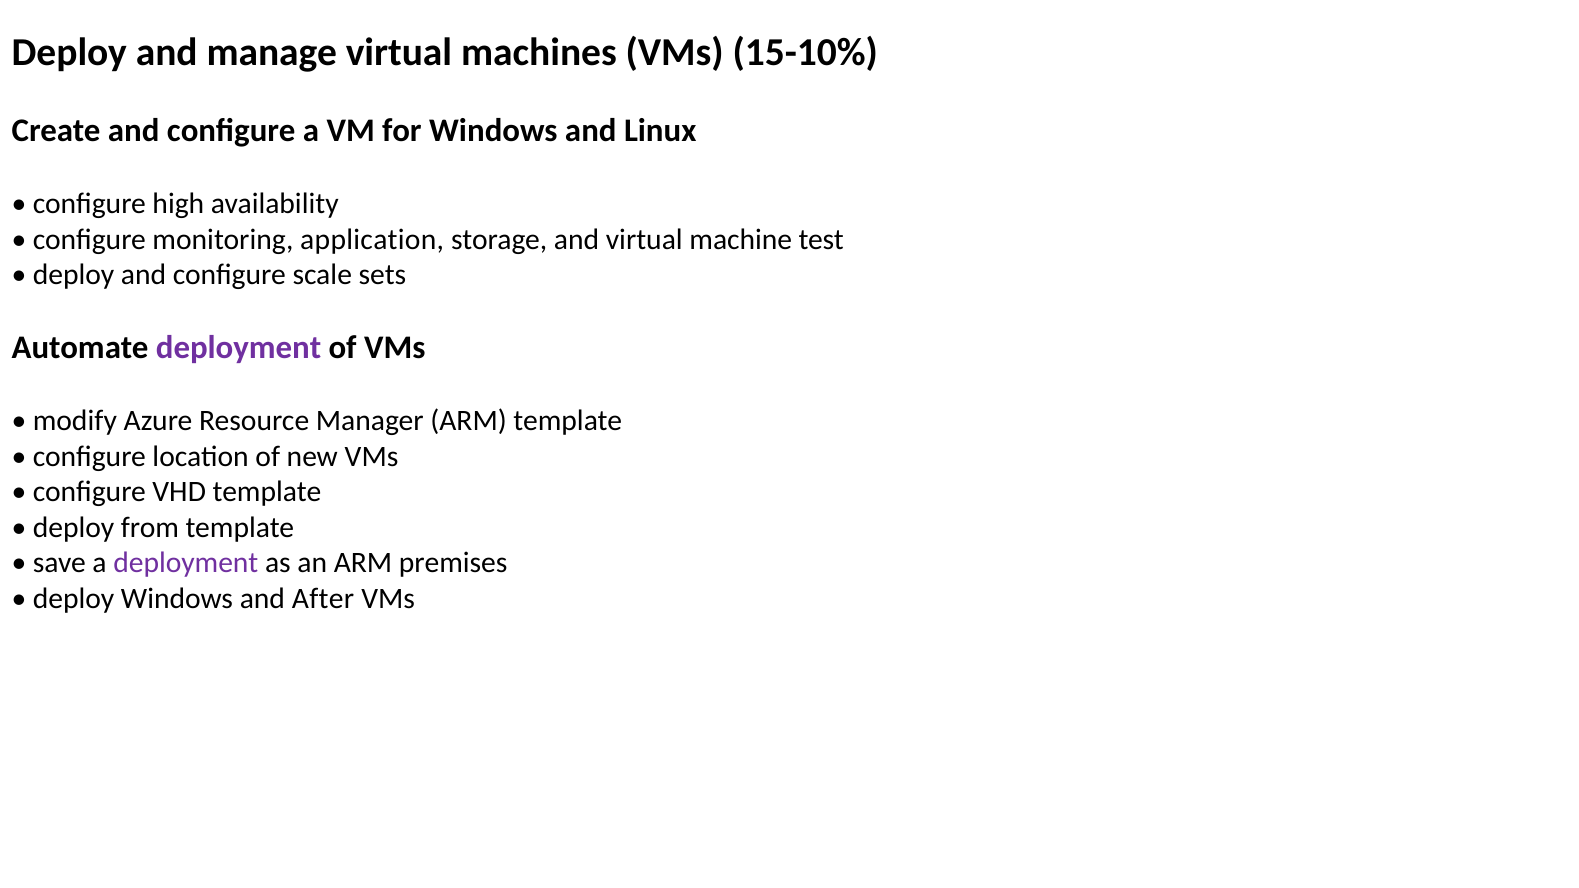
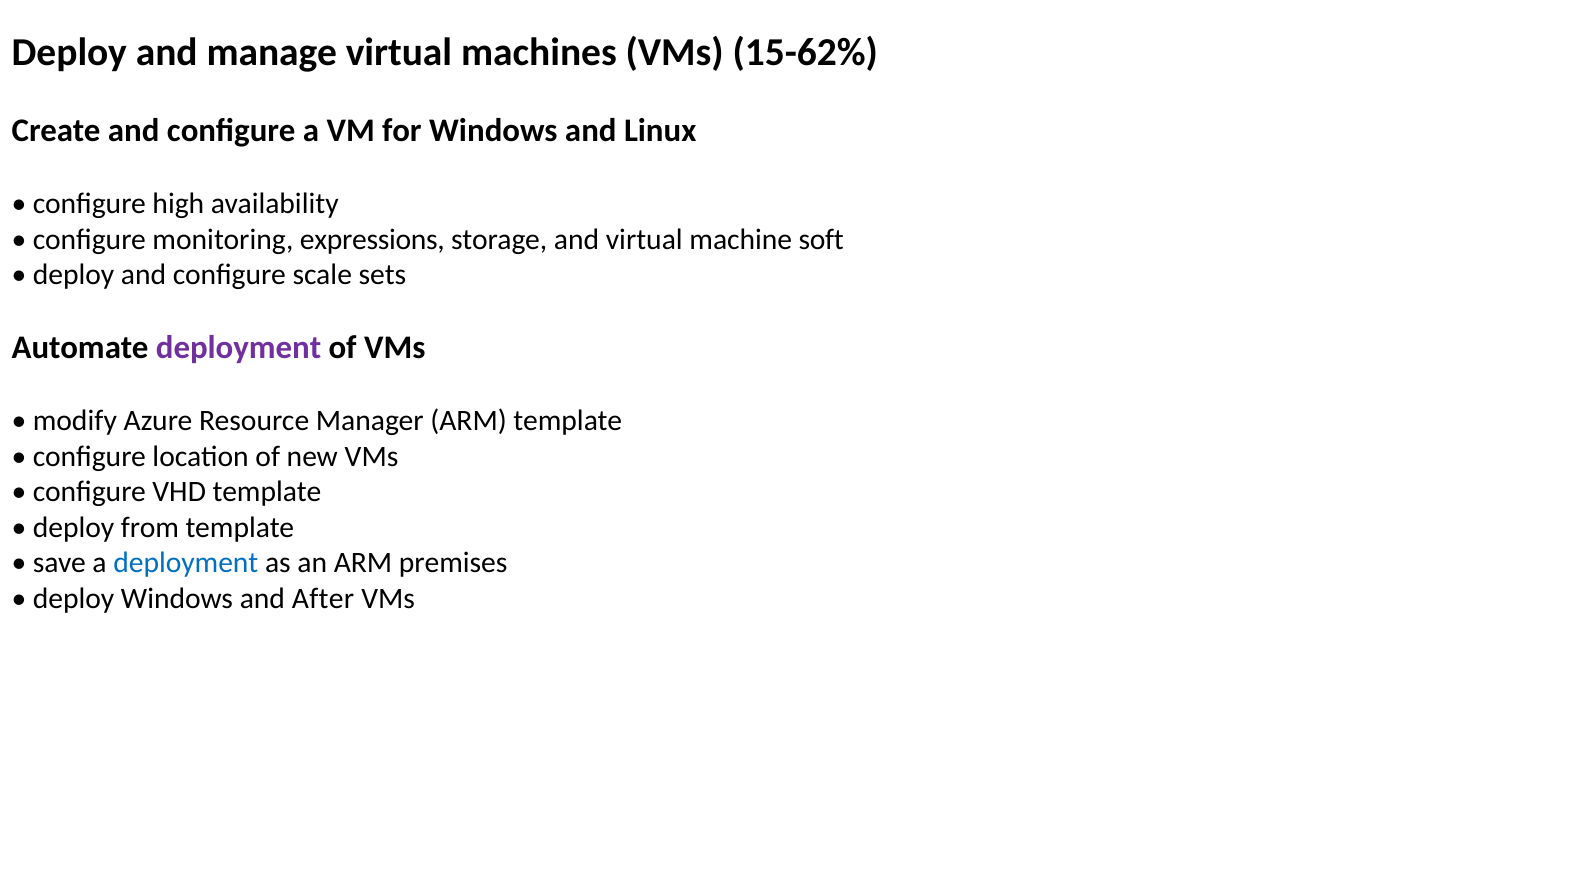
15-10%: 15-10% -> 15-62% (805, 53)
application: application -> expressions (372, 239)
test: test -> soft (821, 239)
deployment colour: purple -> blue (186, 563)
